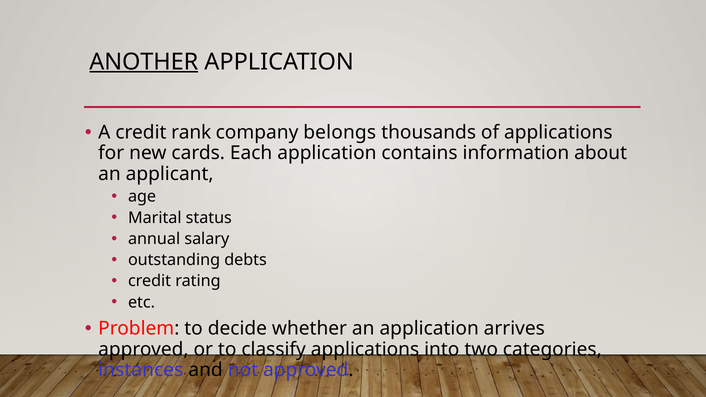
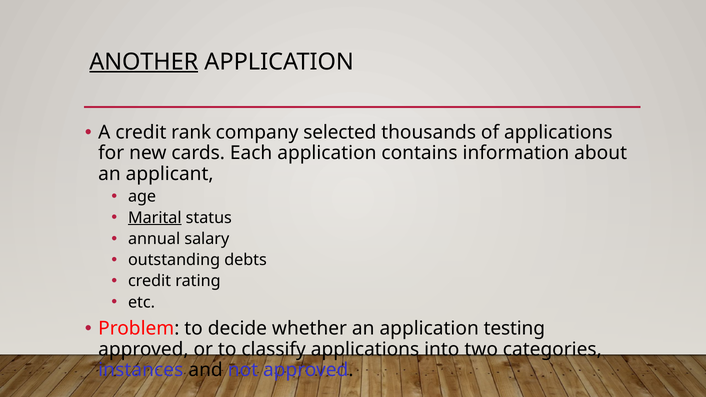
belongs: belongs -> selected (340, 133)
Marital underline: none -> present (155, 218)
arrives: arrives -> testing (514, 329)
